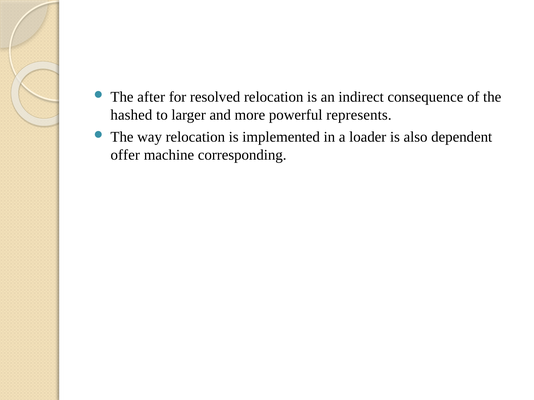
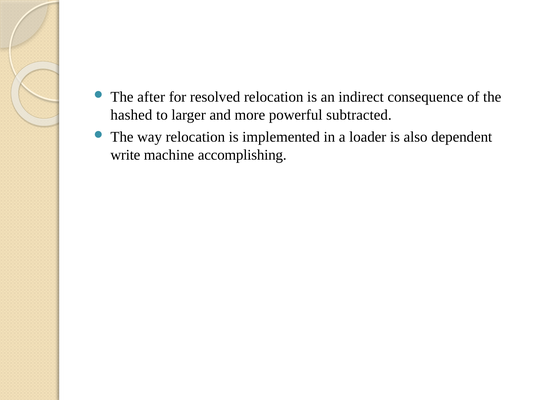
represents: represents -> subtracted (359, 115)
offer: offer -> write (125, 155)
corresponding: corresponding -> accomplishing (242, 155)
